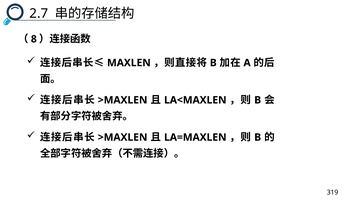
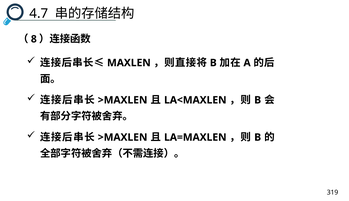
2.7: 2.7 -> 4.7 (39, 14)
